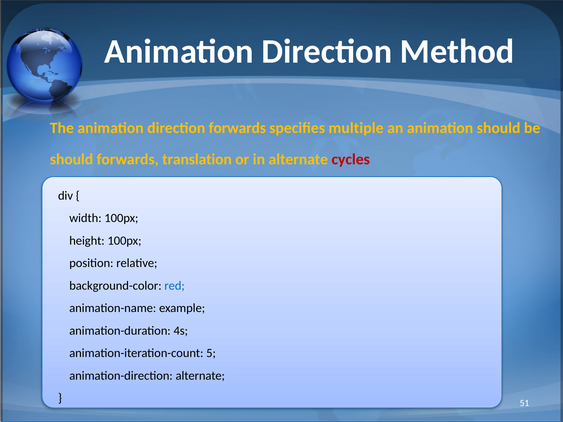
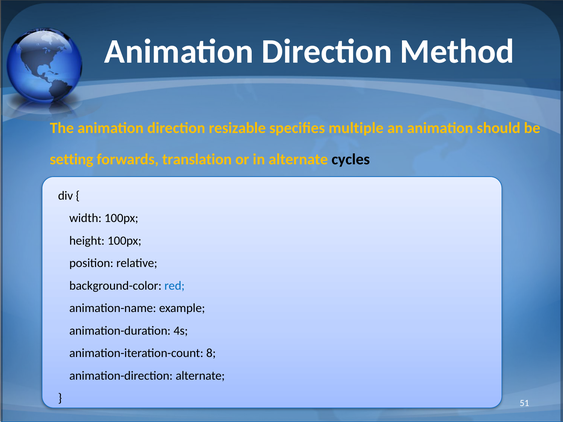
direction forwards: forwards -> resizable (237, 128)
should: should -> setting (72, 159)
cycles colour: red -> black (351, 159)
5: 5 -> 8 (211, 353)
